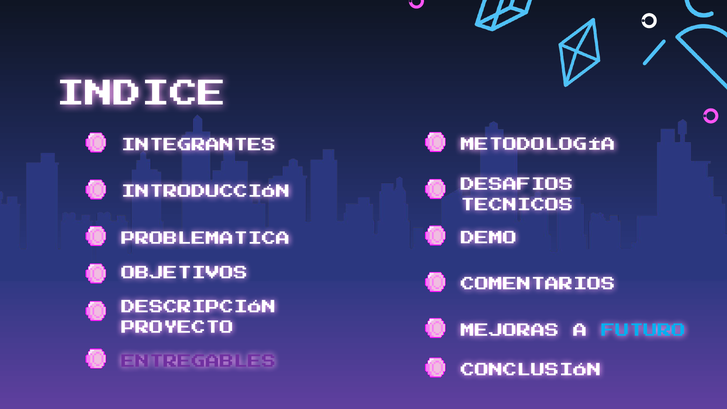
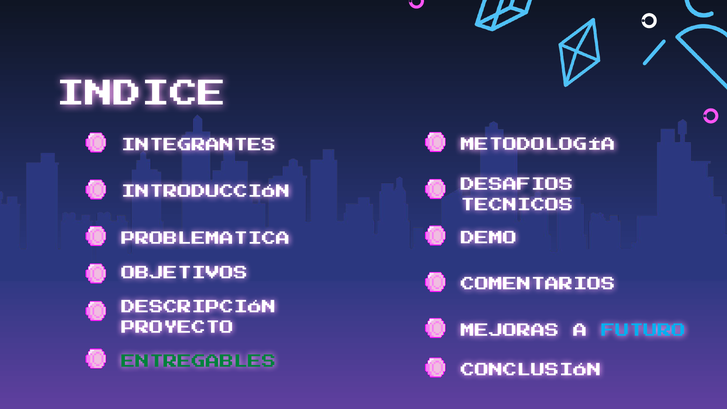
ENTREGABLES colour: purple -> green (199, 364)
